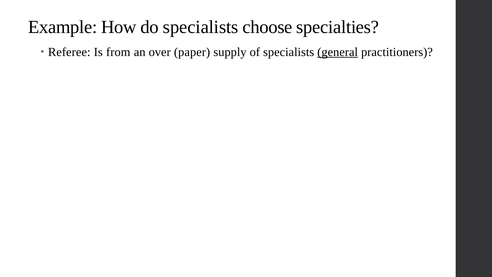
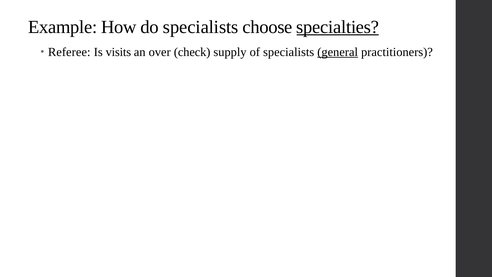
specialties underline: none -> present (338, 27)
from: from -> visits (118, 52)
paper: paper -> check (192, 52)
